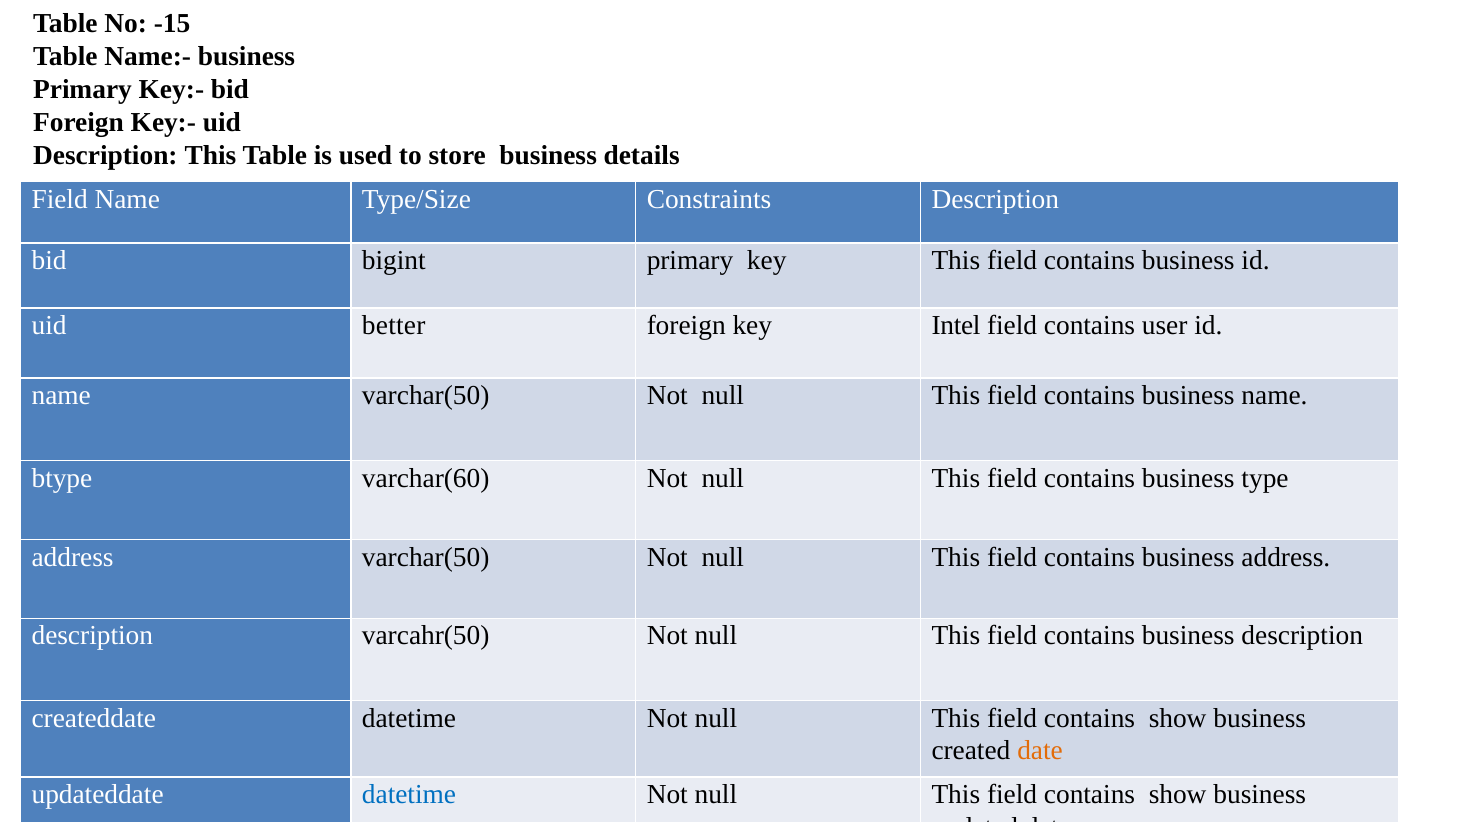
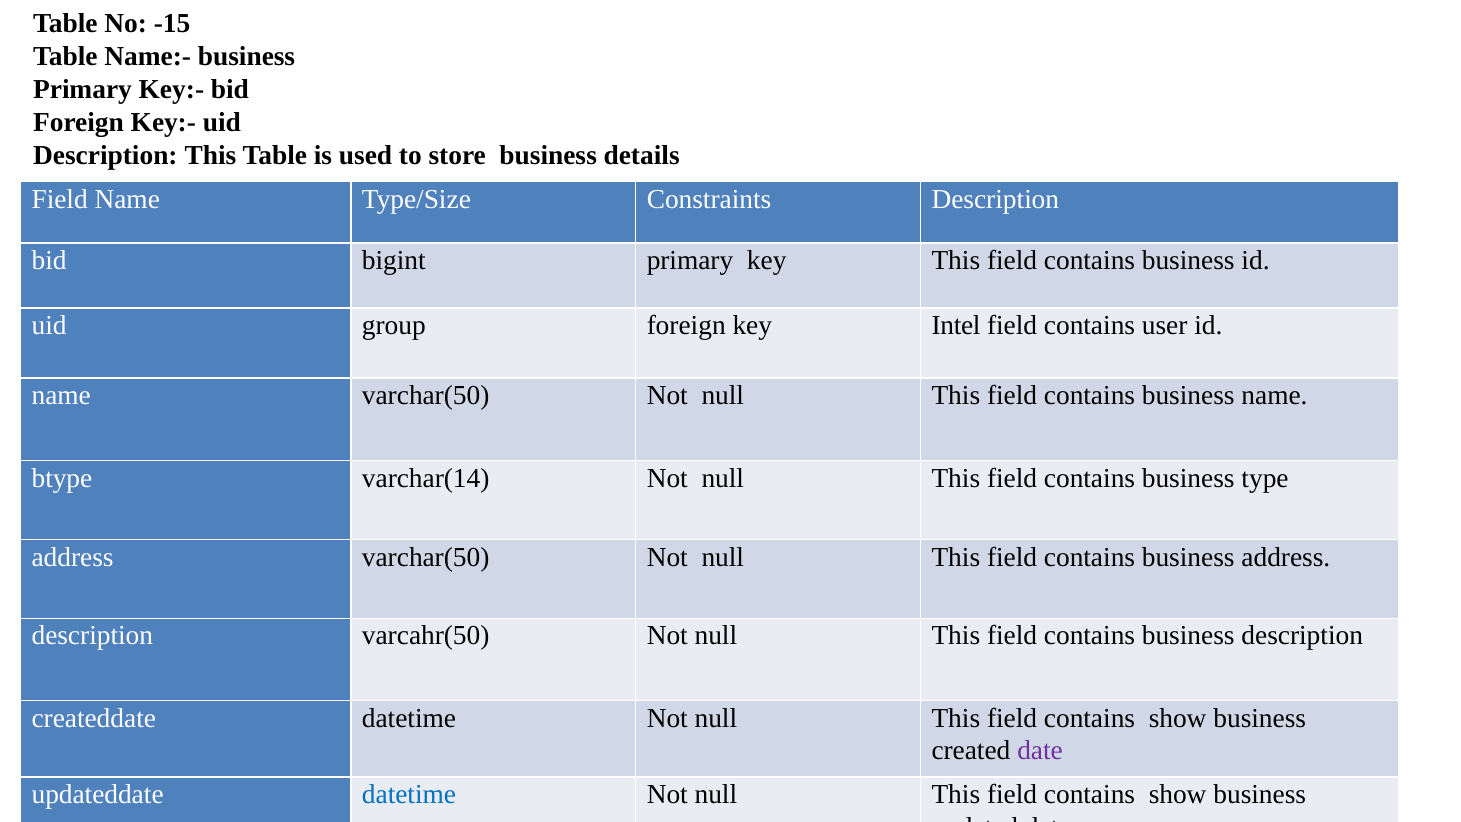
better: better -> group (394, 326)
varchar(60: varchar(60 -> varchar(14 (426, 478)
date colour: orange -> purple (1040, 751)
